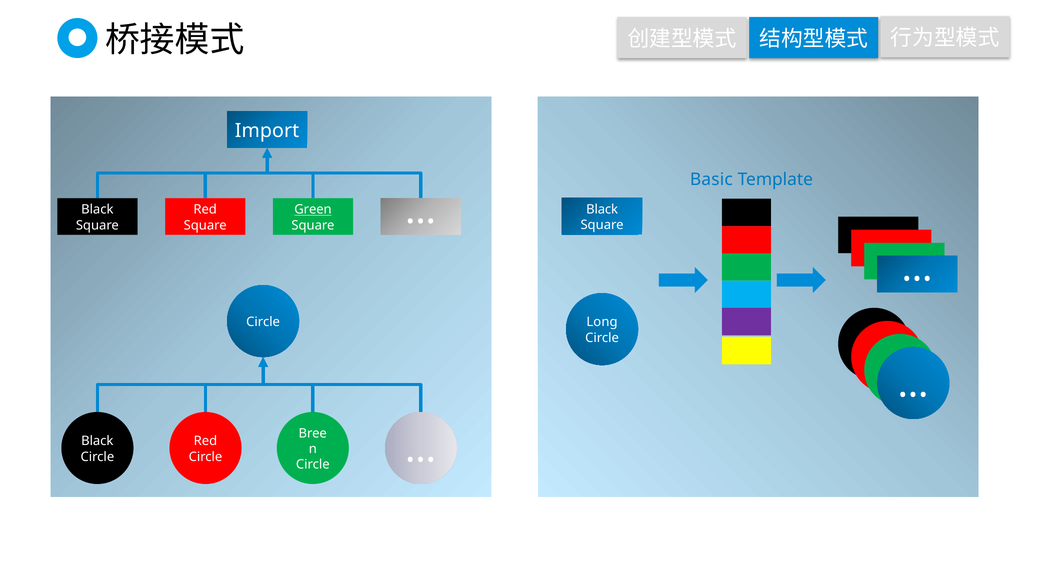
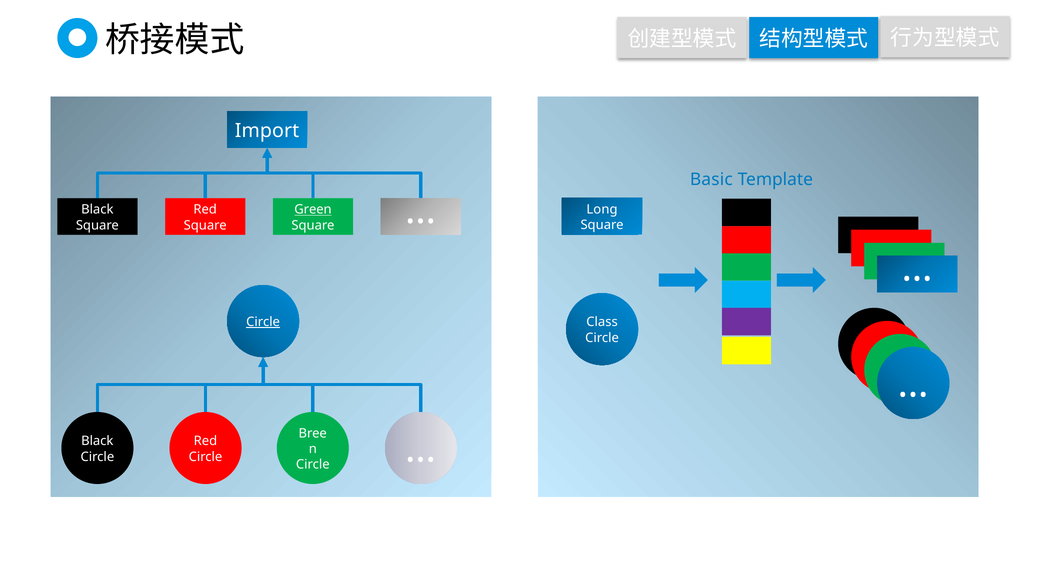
Black: Black -> Long (602, 209)
Circle underline: none -> present (263, 322)
Long: Long -> Class (602, 322)
